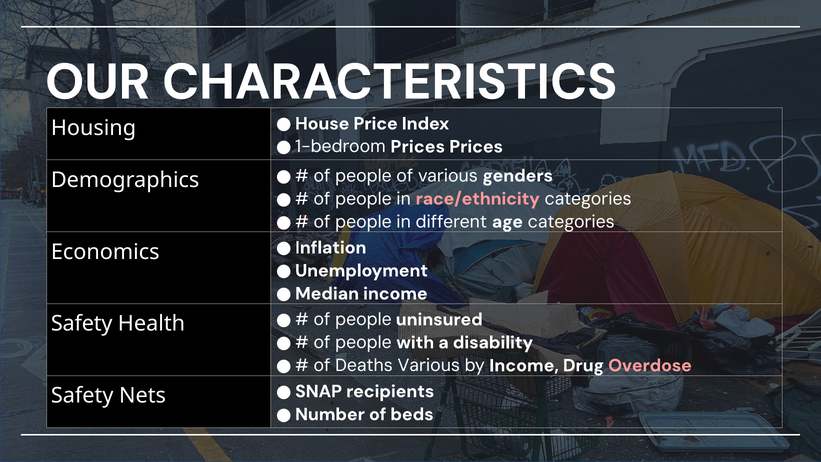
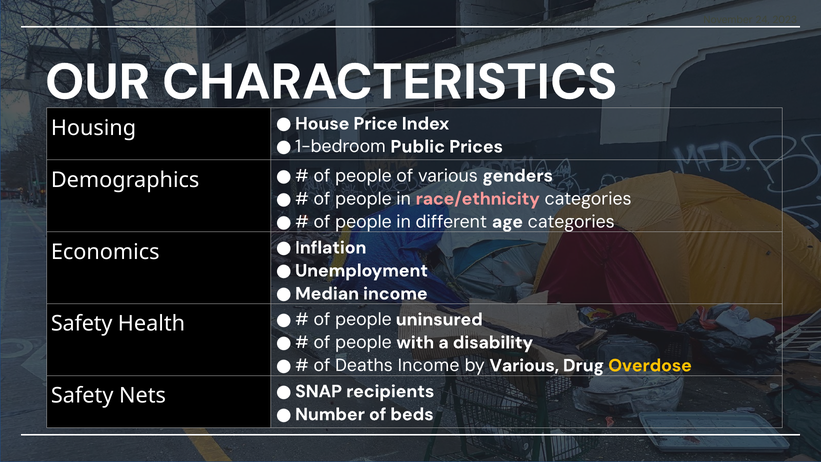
1-bedroom Prices: Prices -> Public (418, 147)
Deaths Various: Various -> Income (429, 365)
by Income: Income -> Various (524, 365)
Overdose colour: pink -> yellow (650, 365)
